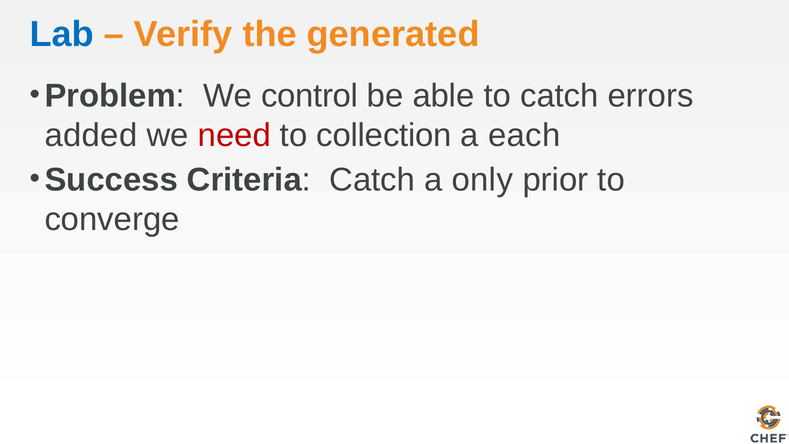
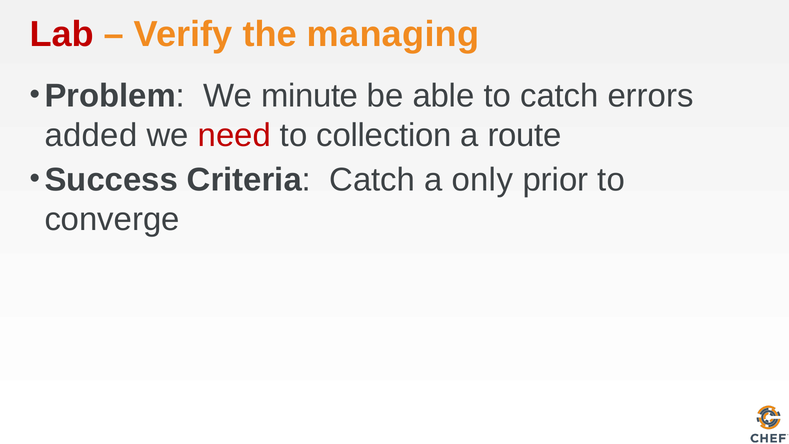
Lab colour: blue -> red (62, 34)
generated: generated -> managing (393, 34)
control: control -> minute (310, 96)
each: each -> route (525, 135)
